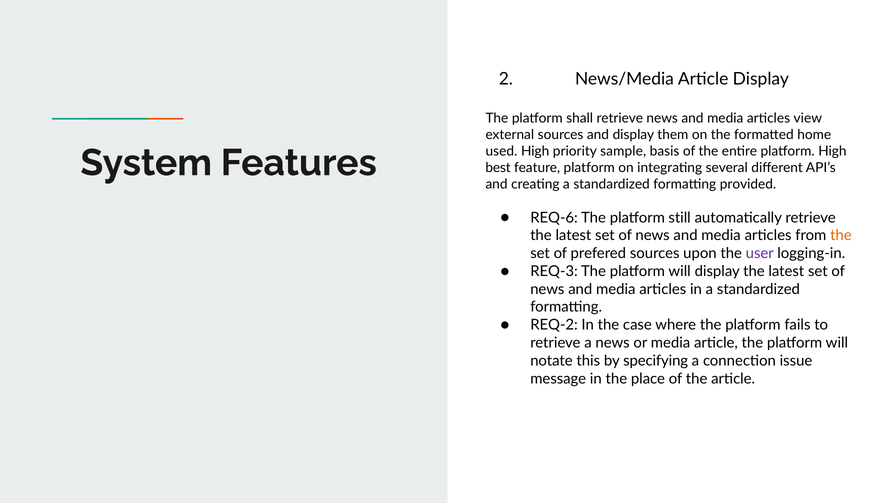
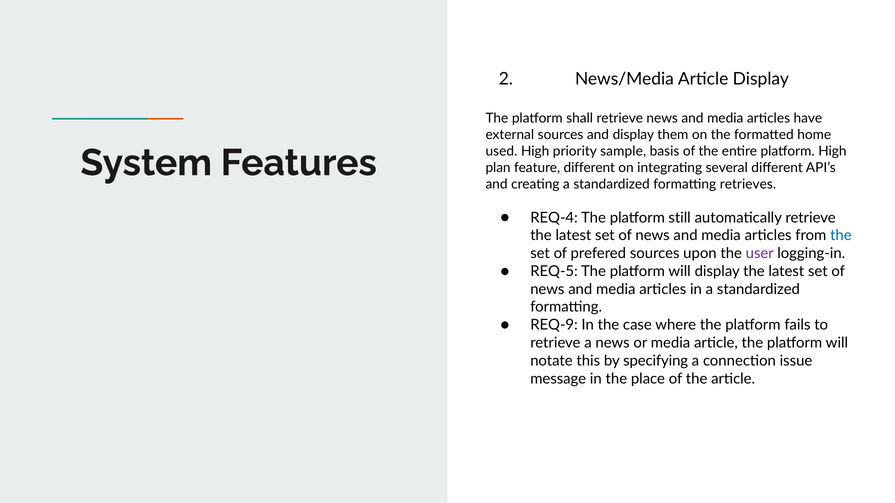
view: view -> have (808, 118)
best: best -> plan (498, 168)
feature platform: platform -> different (589, 168)
provided: provided -> retrieves (748, 184)
REQ-6: REQ-6 -> REQ-4 (554, 218)
the colour: orange -> blue (841, 236)
REQ-3: REQ-3 -> REQ-5 (554, 272)
REQ-2: REQ-2 -> REQ-9 (554, 325)
